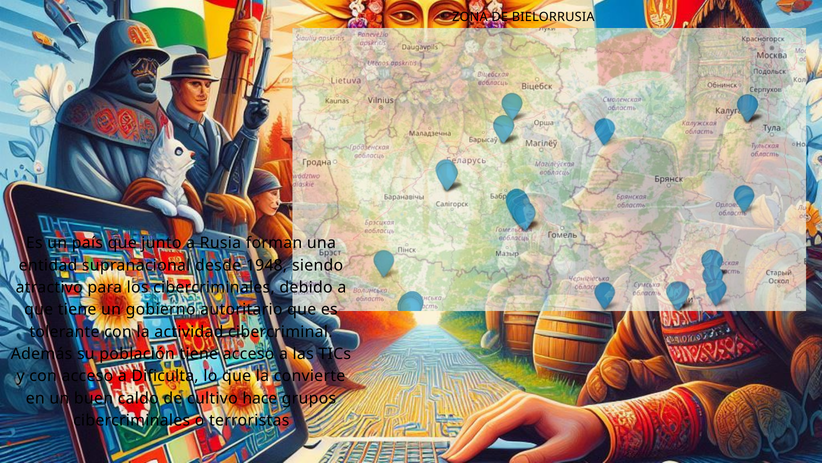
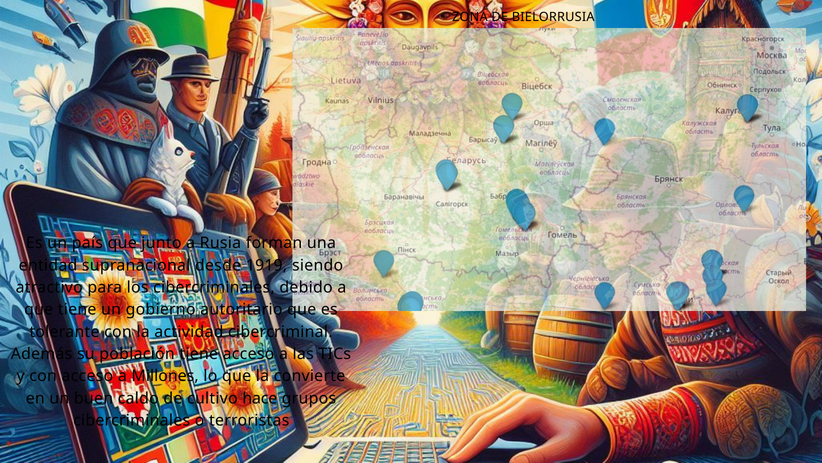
1948: 1948 -> 1919 (267, 265)
Dificulta: Dificulta -> Millones (165, 376)
